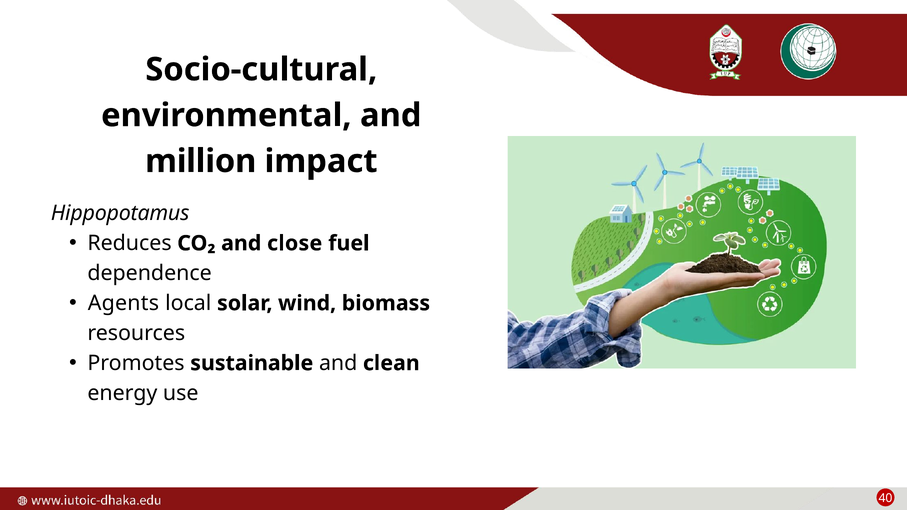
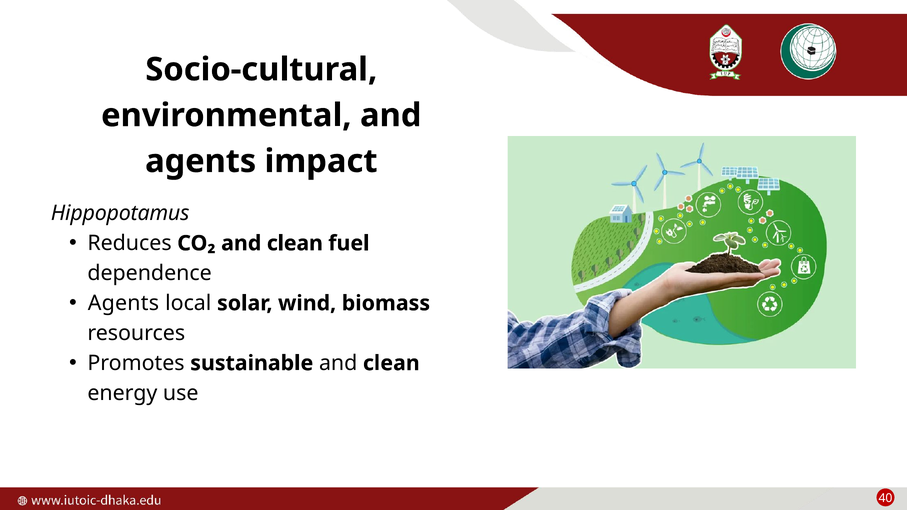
million: million -> agents (201, 161)
CO₂ and close: close -> clean (295, 243)
